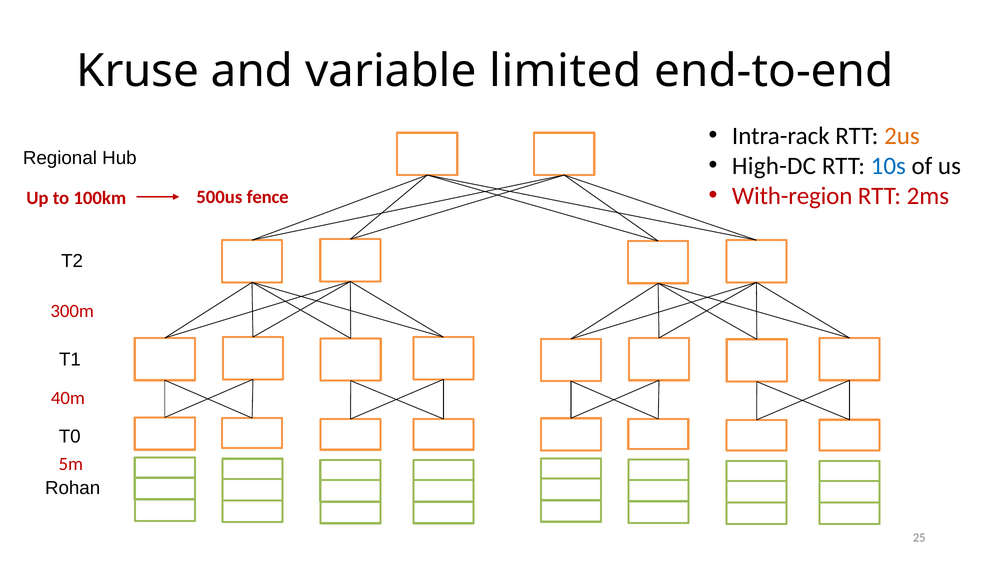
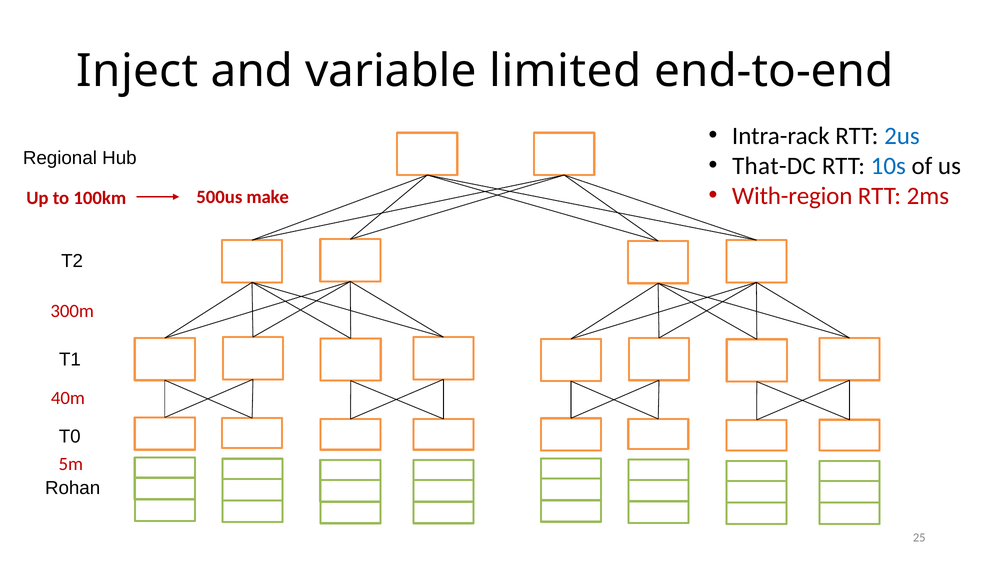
Kruse: Kruse -> Inject (137, 71)
2us colour: orange -> blue (902, 136)
High-DC: High-DC -> That-DC (774, 166)
fence: fence -> make (268, 197)
